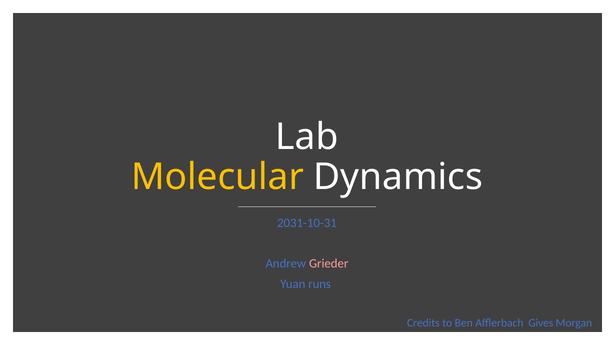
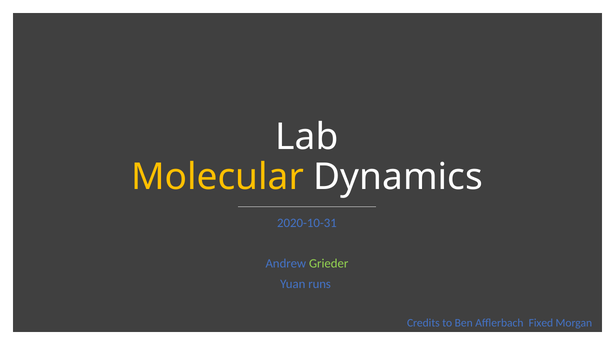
2031-10-31: 2031-10-31 -> 2020-10-31 (307, 224)
Grieder colour: pink -> light green (329, 264)
Gives: Gives -> Fixed (541, 323)
